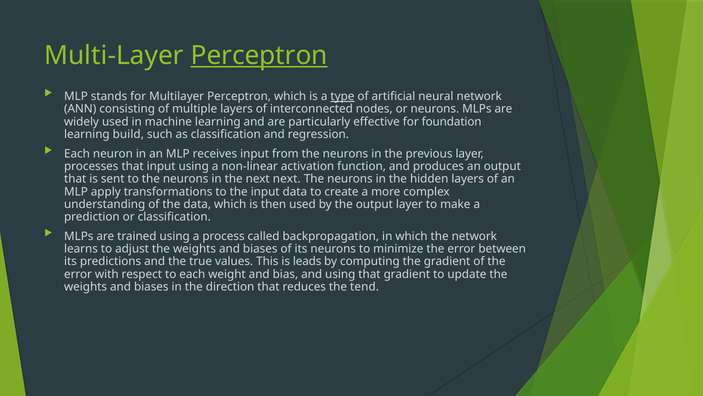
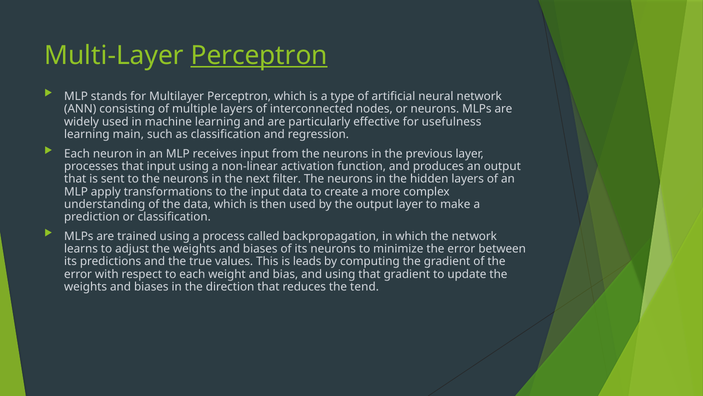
type underline: present -> none (342, 96)
foundation: foundation -> usefulness (452, 122)
build: build -> main (128, 134)
next next: next -> filter (287, 179)
